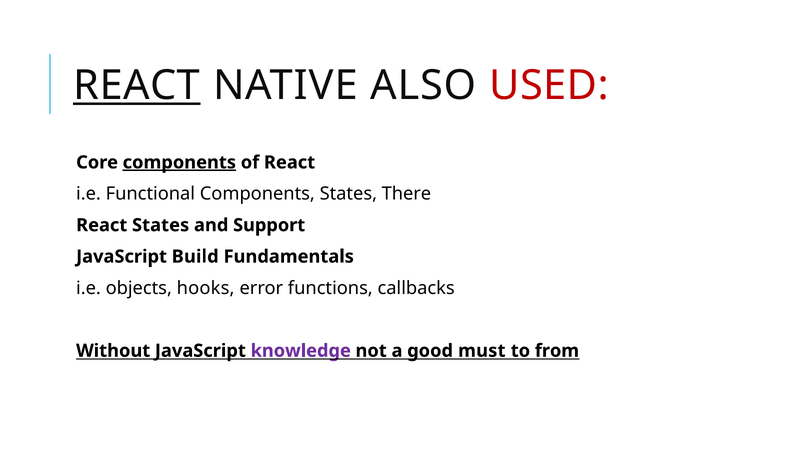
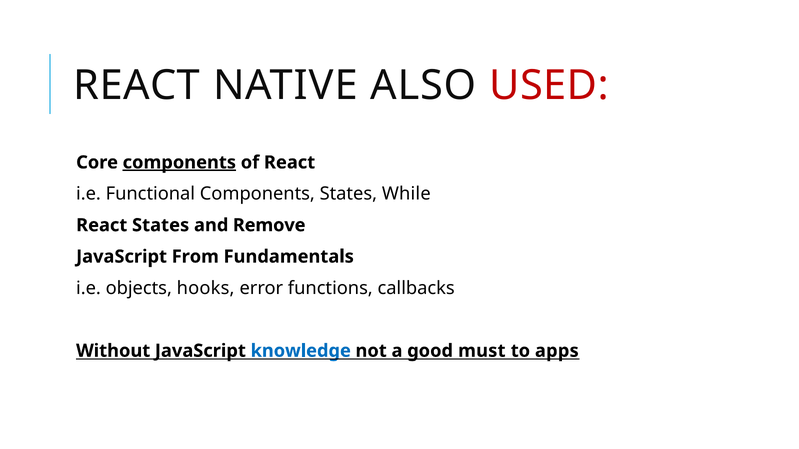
REACT underline: present -> none (137, 86)
There: There -> While (406, 194)
Support: Support -> Remove (269, 225)
Build: Build -> From (195, 257)
knowledge colour: purple -> blue (301, 351)
from: from -> apps (557, 351)
